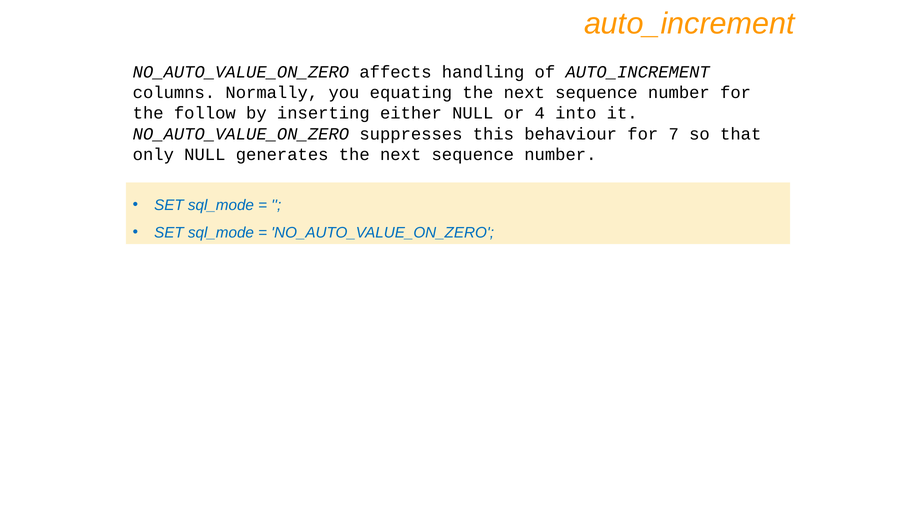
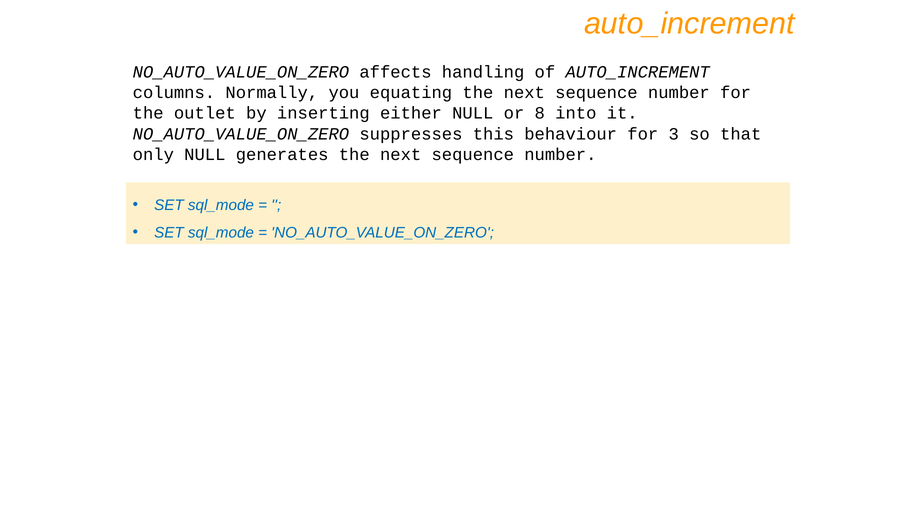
follow: follow -> outlet (205, 113)
4: 4 -> 8 (540, 113)
7: 7 -> 3 (674, 134)
